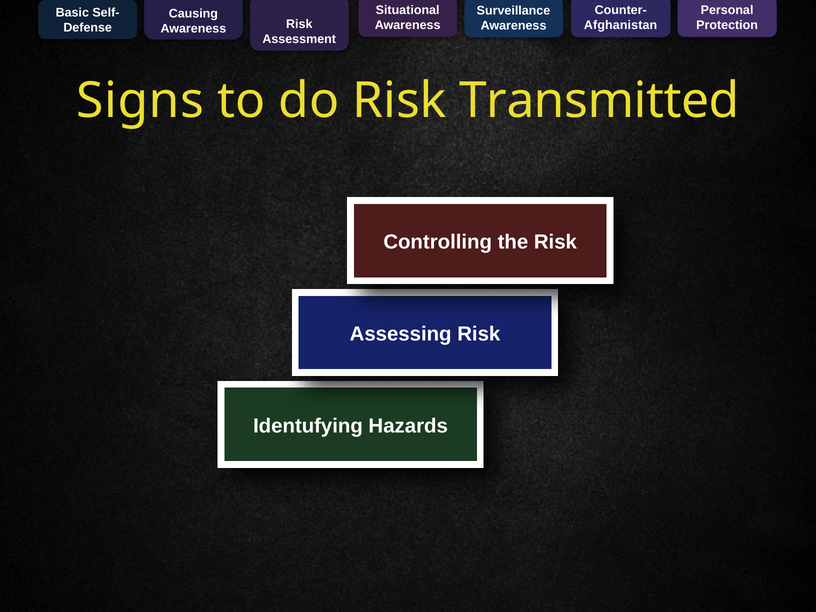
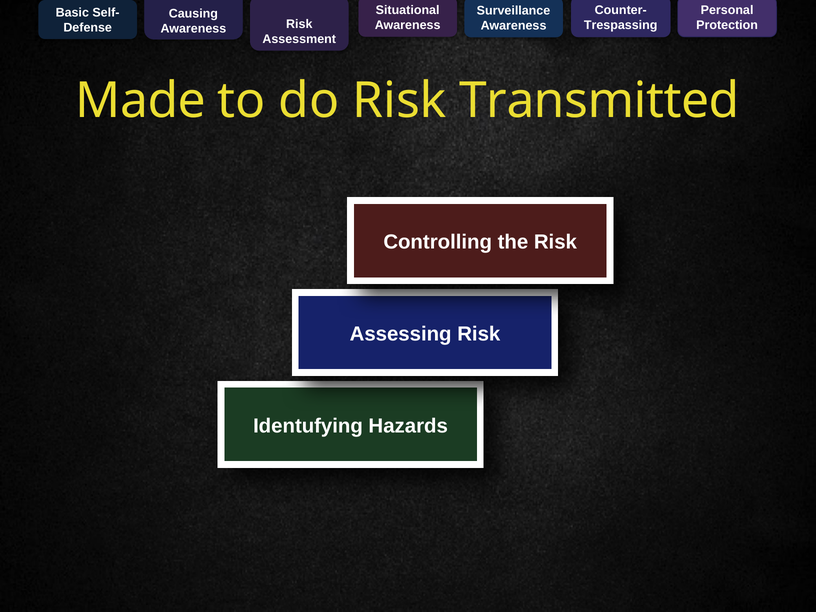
Afghanistan: Afghanistan -> Trespassing (621, 25)
Signs: Signs -> Made (141, 101)
